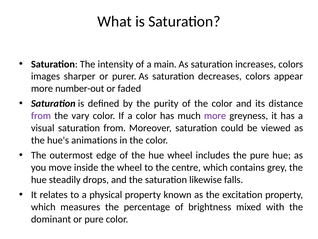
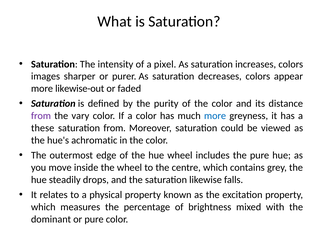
main: main -> pixel (165, 64)
number-out: number-out -> likewise-out (80, 88)
more colour: purple -> blue (215, 116)
visual: visual -> these (43, 128)
animations: animations -> achromatic (94, 140)
